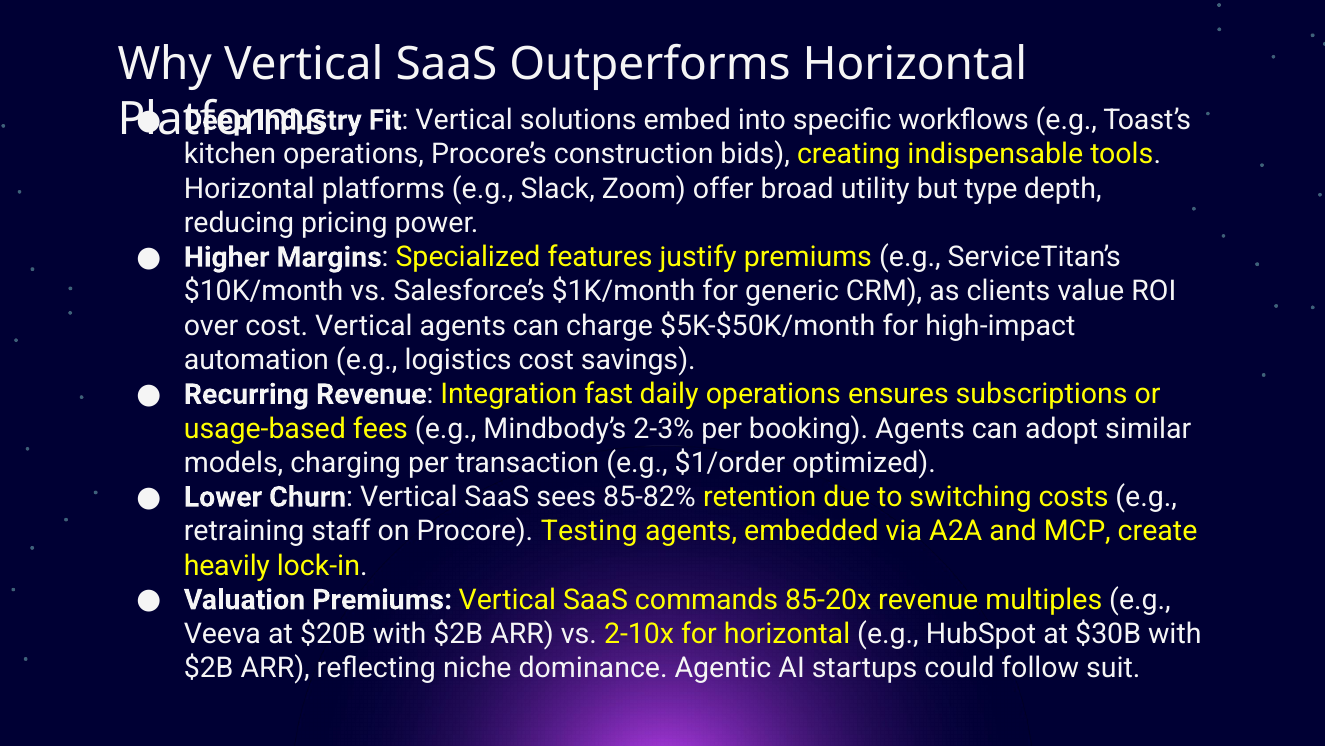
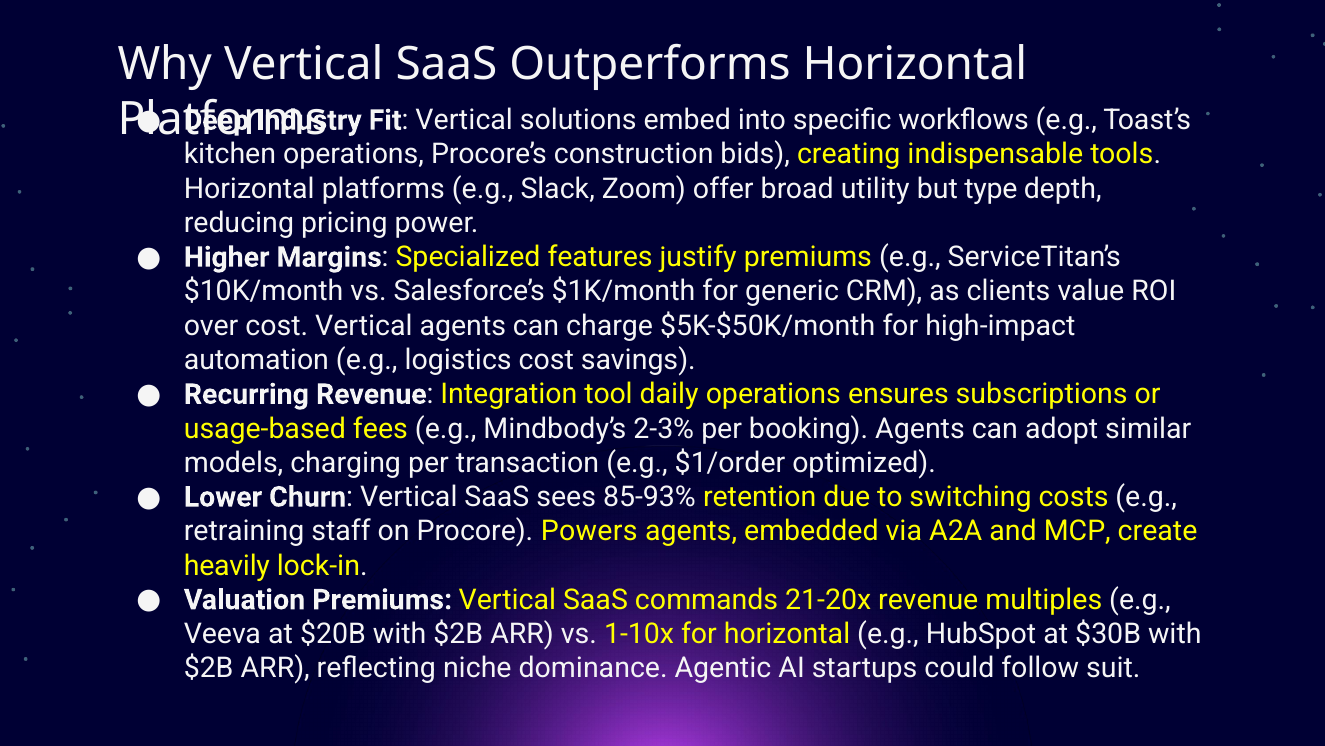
fast: fast -> tool (609, 394)
85-82%: 85-82% -> 85-93% (649, 497)
Testing: Testing -> Powers (589, 531)
85-20x: 85-20x -> 21-20x (828, 599)
2-10x: 2-10x -> 1-10x (639, 634)
